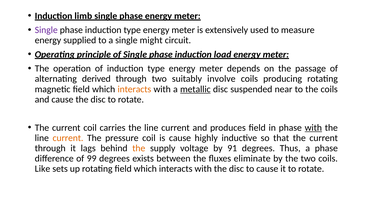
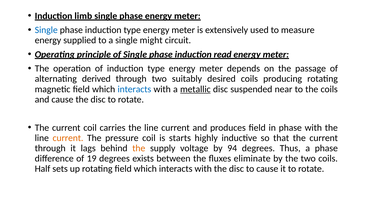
Single colour: purple -> blue (46, 30)
load: load -> read (223, 54)
involve: involve -> desired (221, 79)
interacts colour: orange -> blue (134, 89)
with underline: present -> none (313, 128)
is cause: cause -> starts (180, 138)
91: 91 -> 94 (232, 148)
99: 99 -> 19 (92, 158)
Like: Like -> Half (43, 169)
